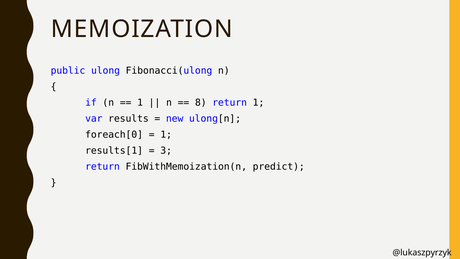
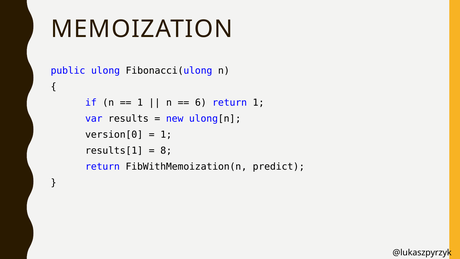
8: 8 -> 6 (201, 103)
foreach[0: foreach[0 -> version[0 (114, 135)
3: 3 -> 8 (166, 151)
